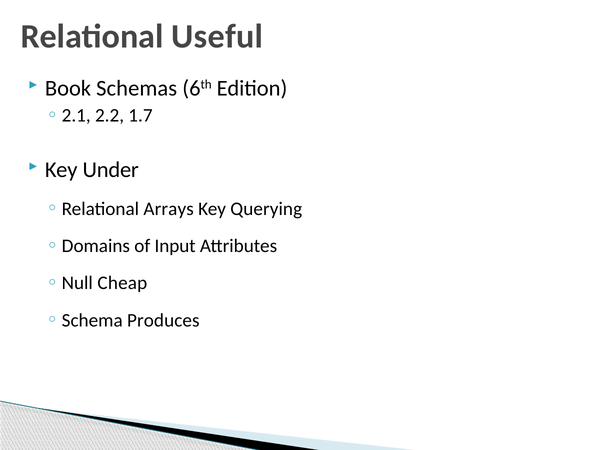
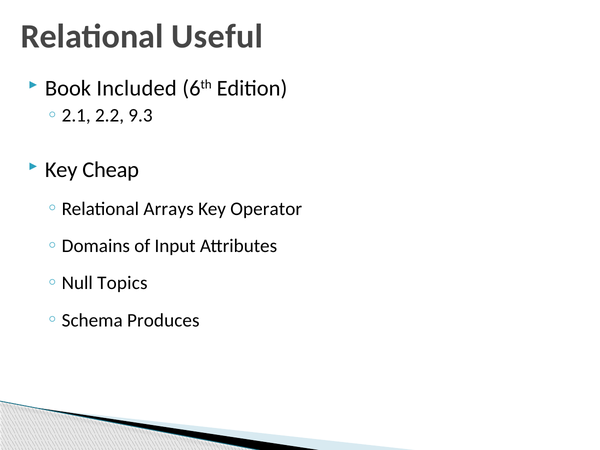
Schemas: Schemas -> Included (137, 88)
1.7: 1.7 -> 9.3 (140, 116)
Under: Under -> Cheap (111, 170)
Querying: Querying -> Operator (266, 209)
Cheap: Cheap -> Topics (122, 283)
